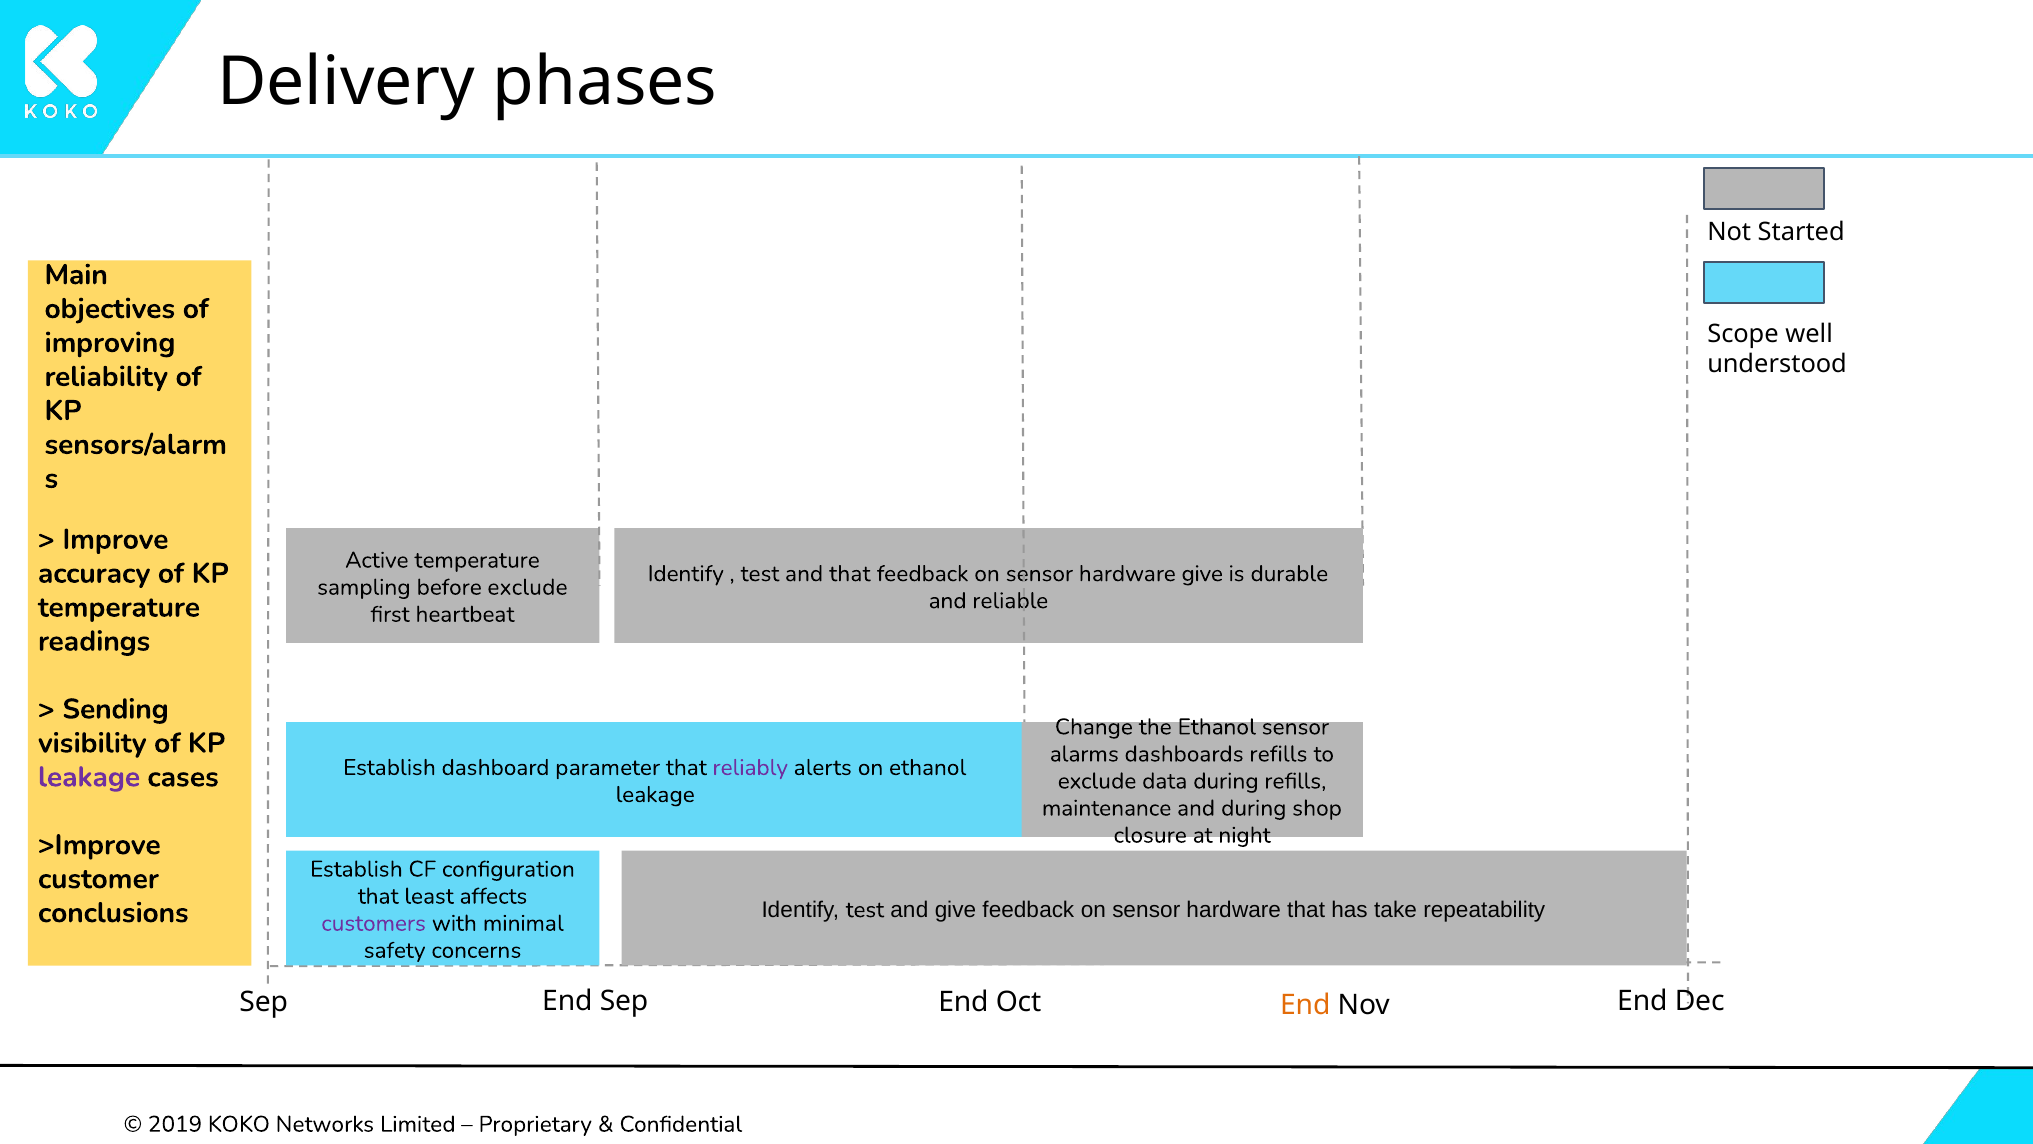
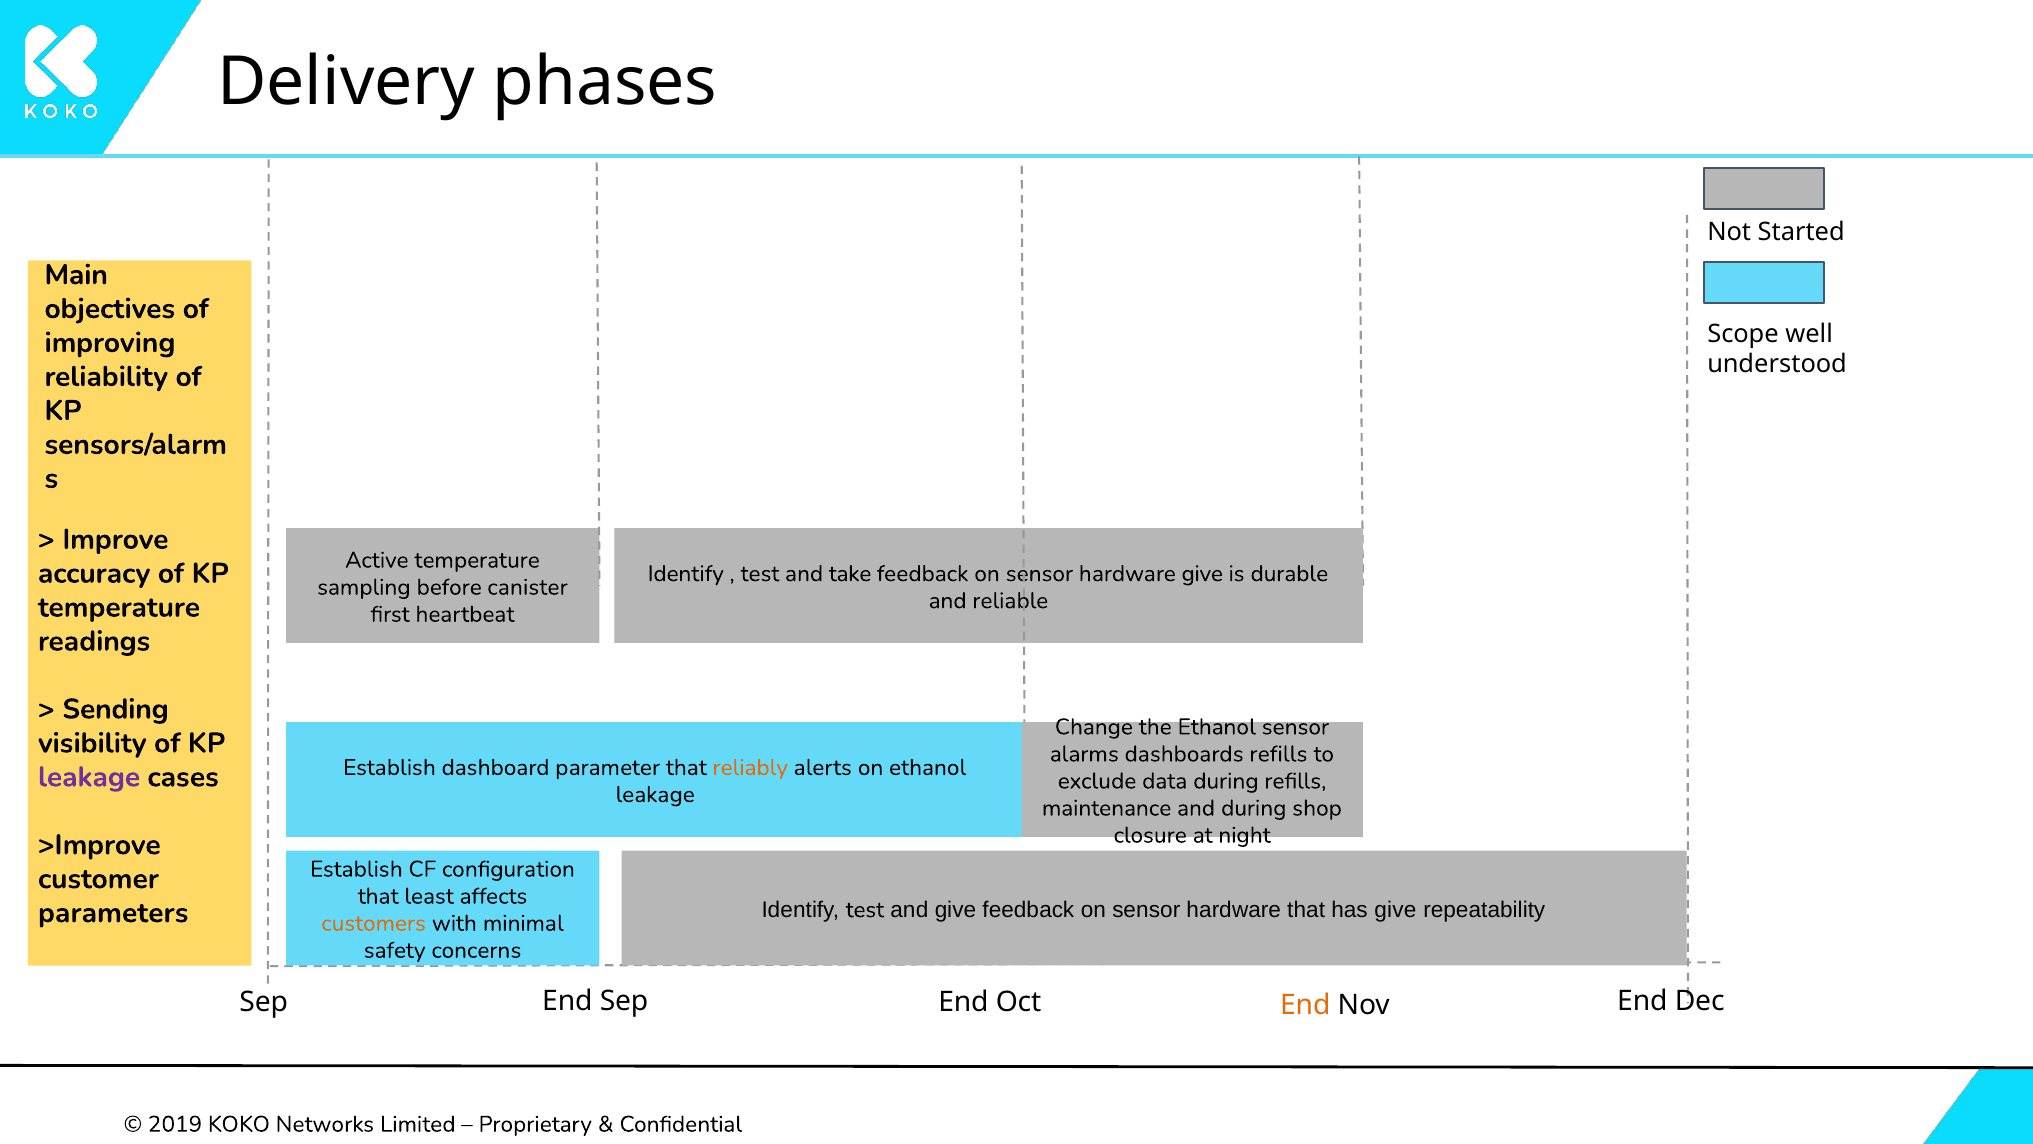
and that: that -> take (850, 573)
before exclude: exclude -> canister (528, 587)
reliably colour: purple -> orange (750, 767)
has take: take -> give (1395, 909)
conclusions: conclusions -> parameters (113, 912)
customers colour: purple -> orange (374, 923)
